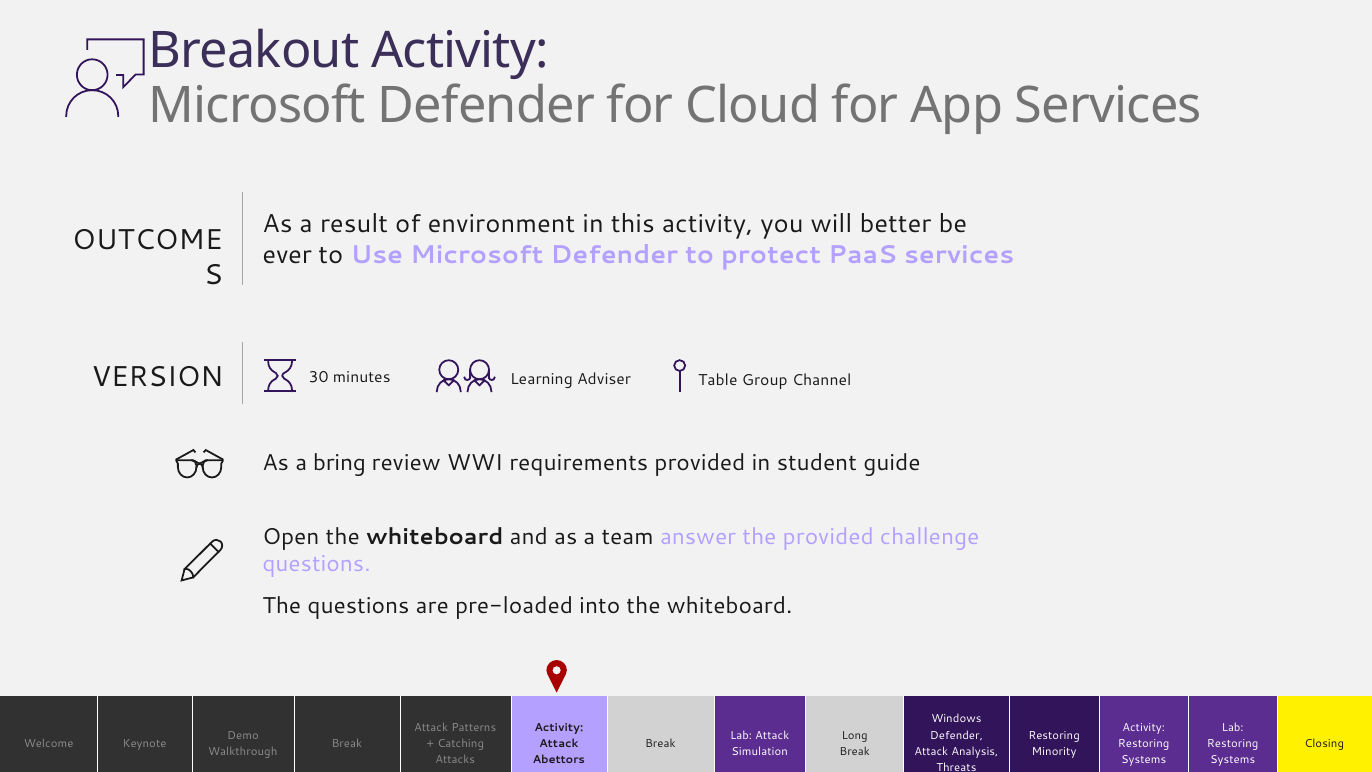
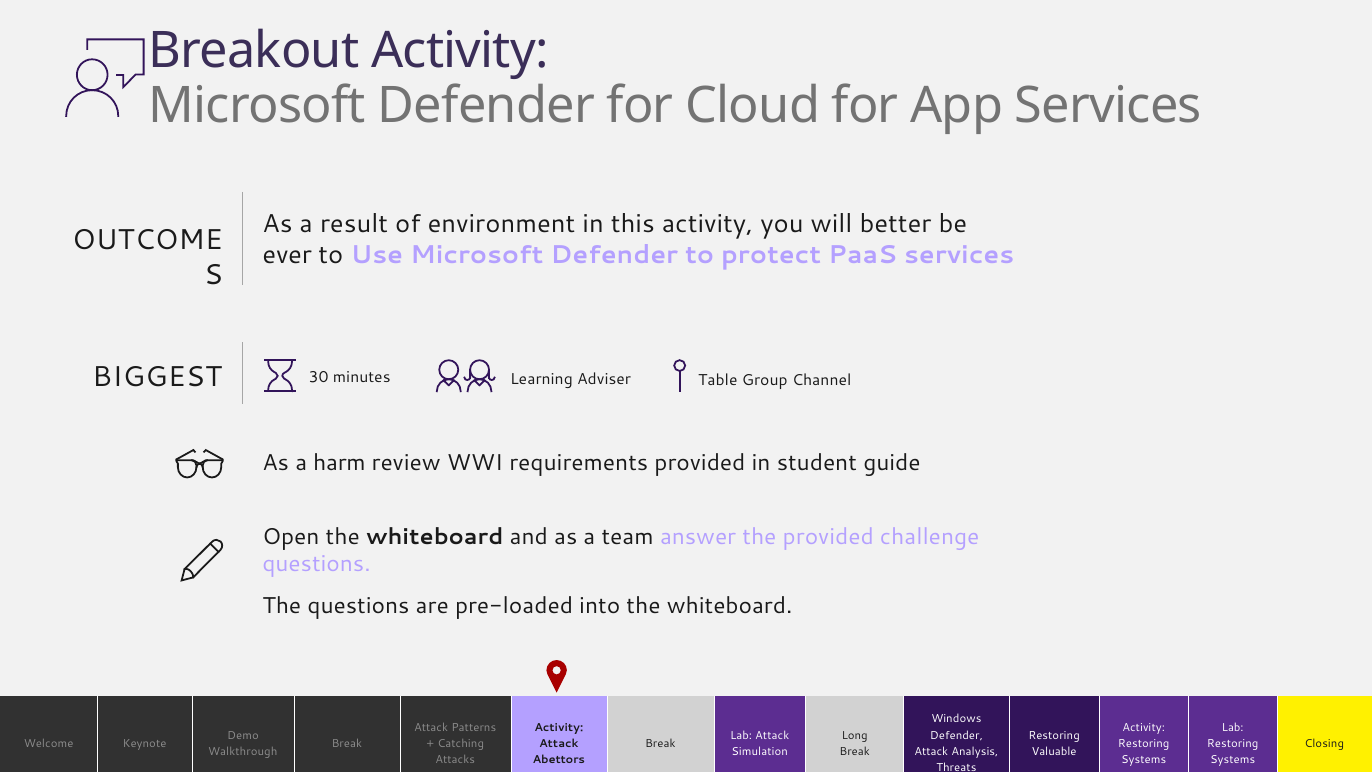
VERSION: VERSION -> BIGGEST (157, 377)
bring: bring -> harm (339, 463)
Minority: Minority -> Valuable (1054, 752)
